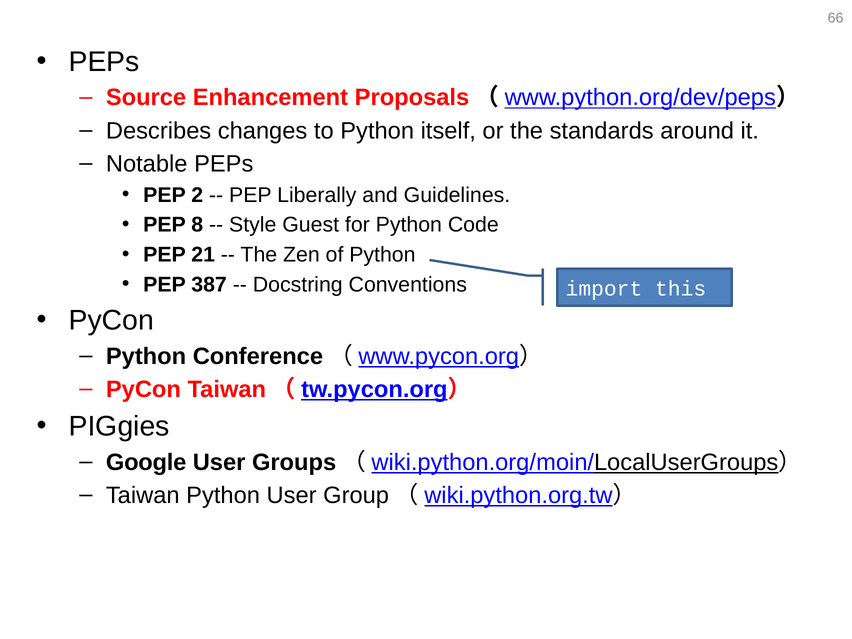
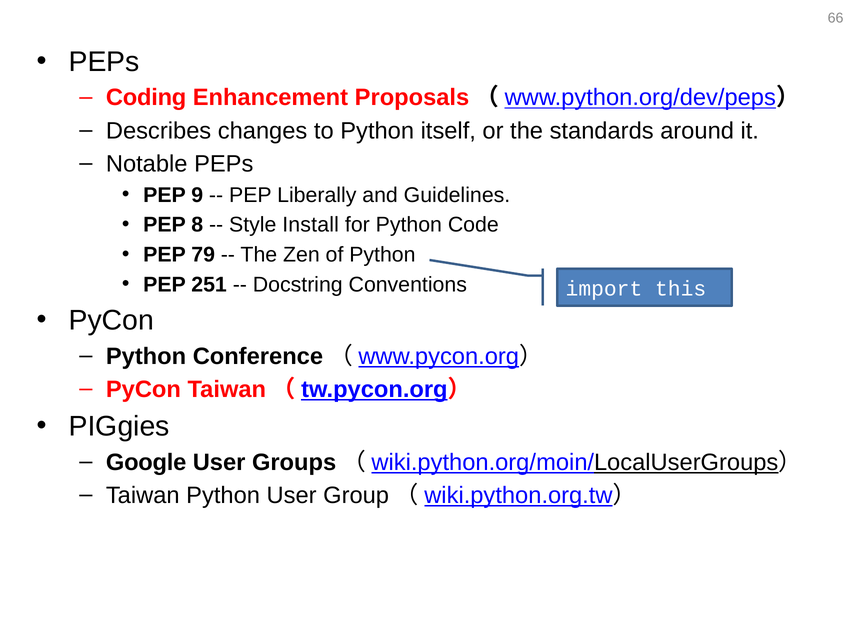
Source: Source -> Coding (146, 98)
2: 2 -> 9 (197, 195)
Guest: Guest -> Install (311, 225)
21: 21 -> 79 (203, 255)
387: 387 -> 251 (209, 285)
